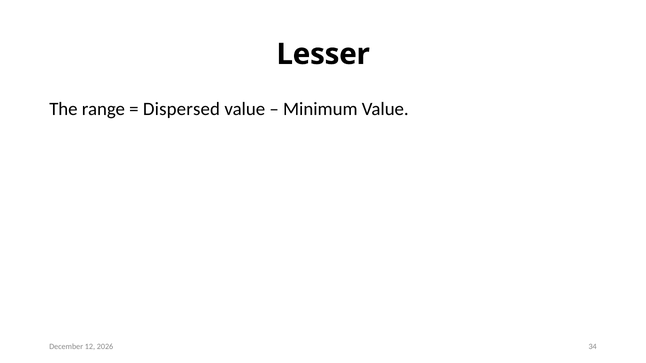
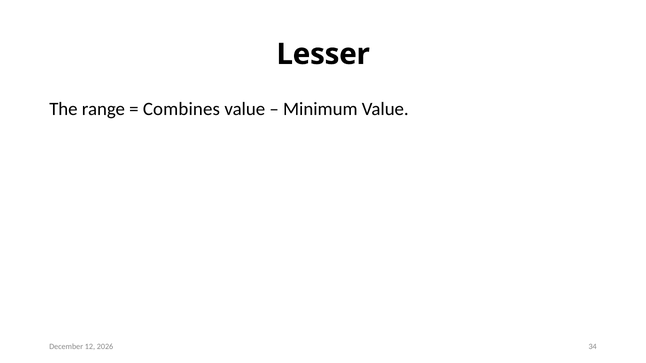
Dispersed: Dispersed -> Combines (181, 109)
